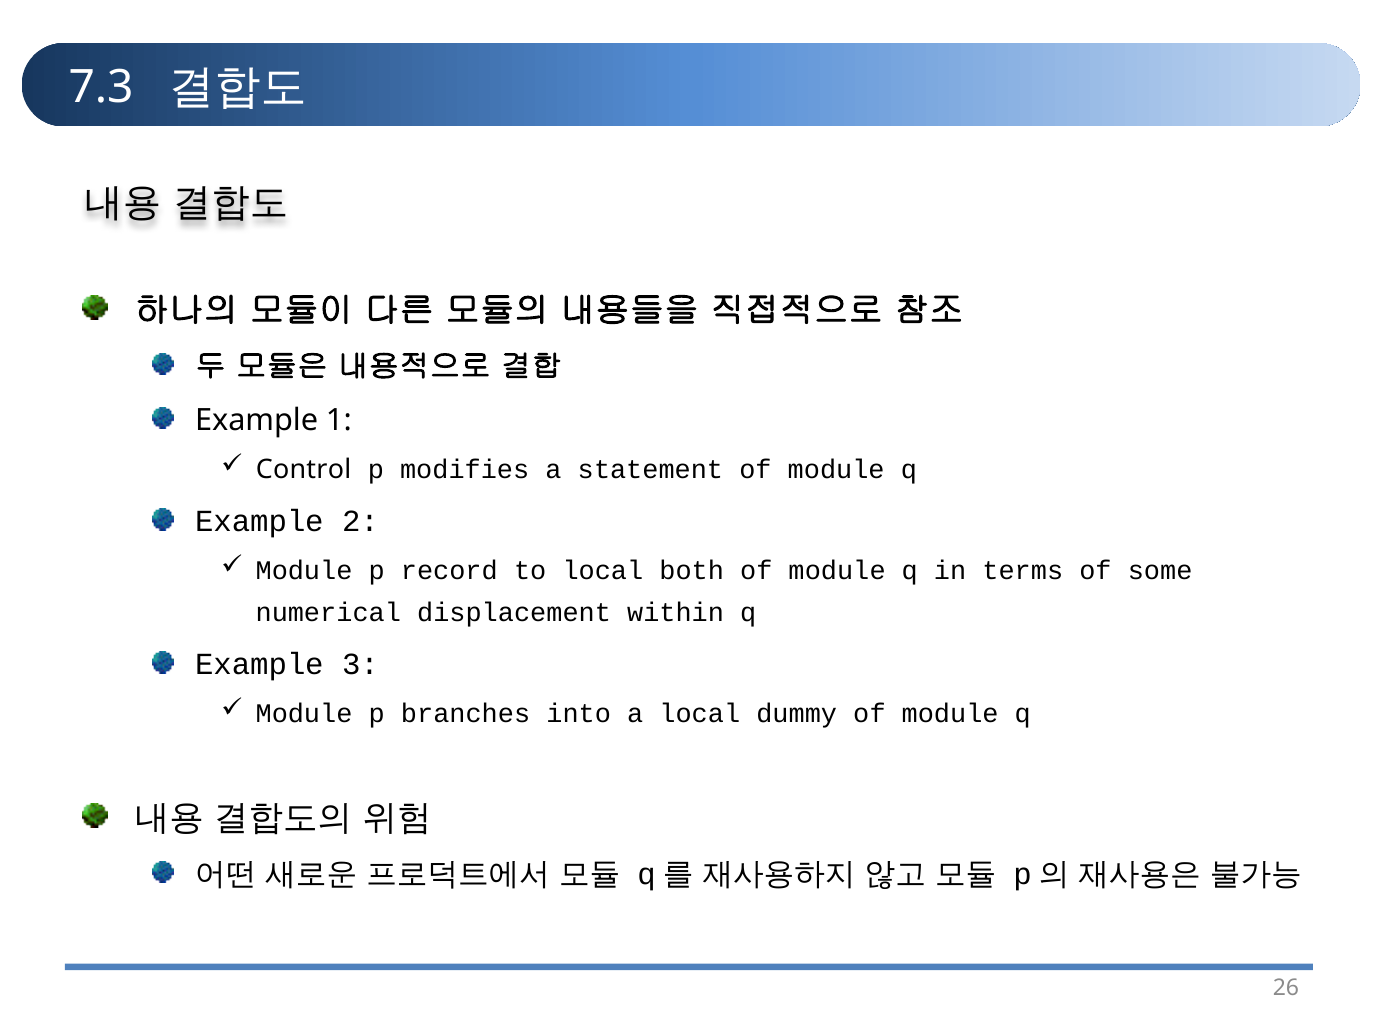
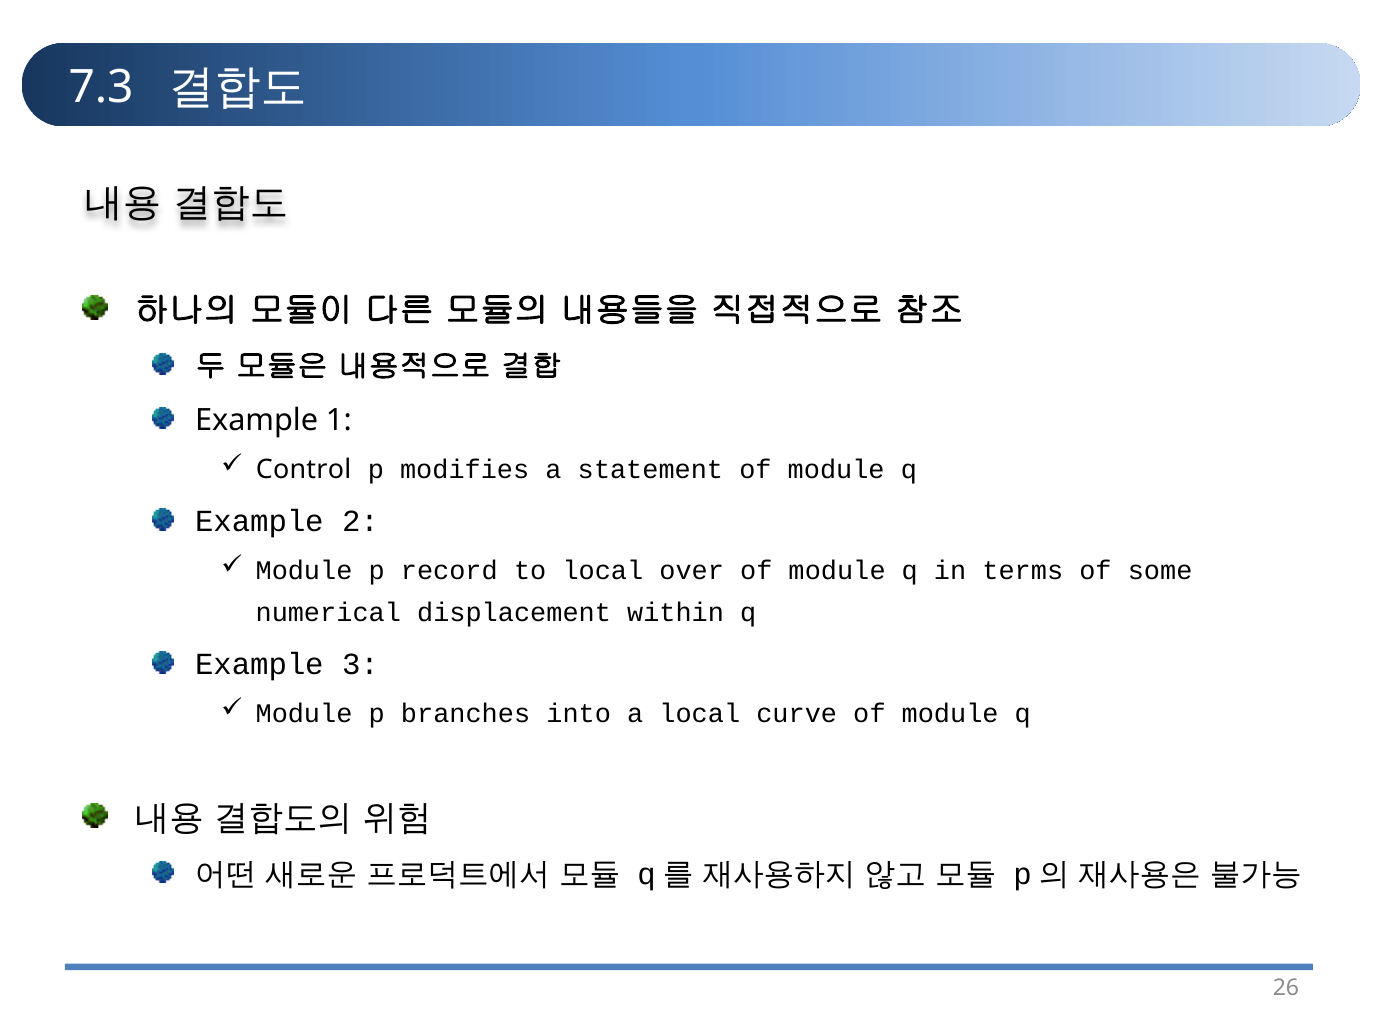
both: both -> over (692, 571)
dummy: dummy -> curve (797, 714)
